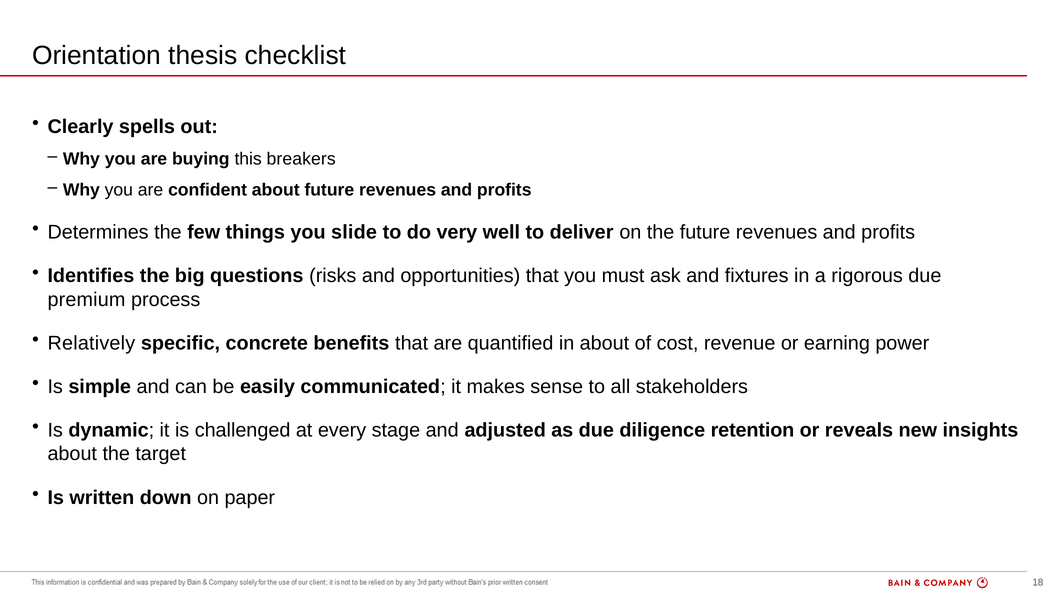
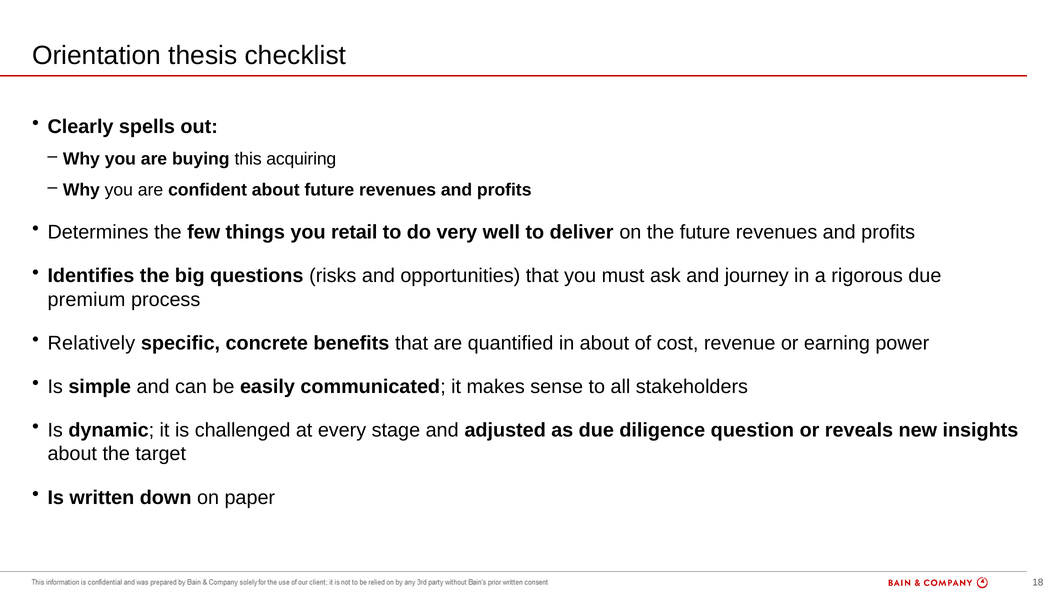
breakers: breakers -> acquiring (301, 159)
slide: slide -> retail (354, 232)
fixtures: fixtures -> journey (757, 276)
retention: retention -> question (752, 430)
